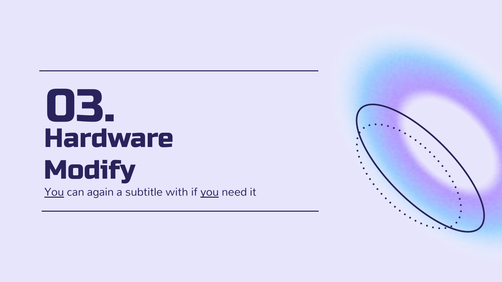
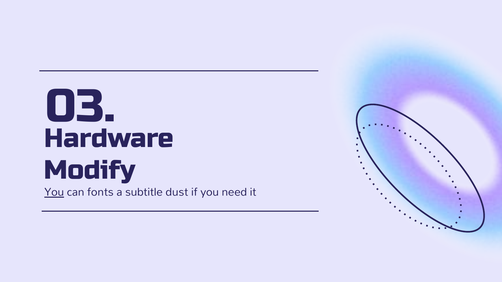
again: again -> fonts (100, 192)
with: with -> dust (177, 192)
you underline: present -> none (210, 192)
